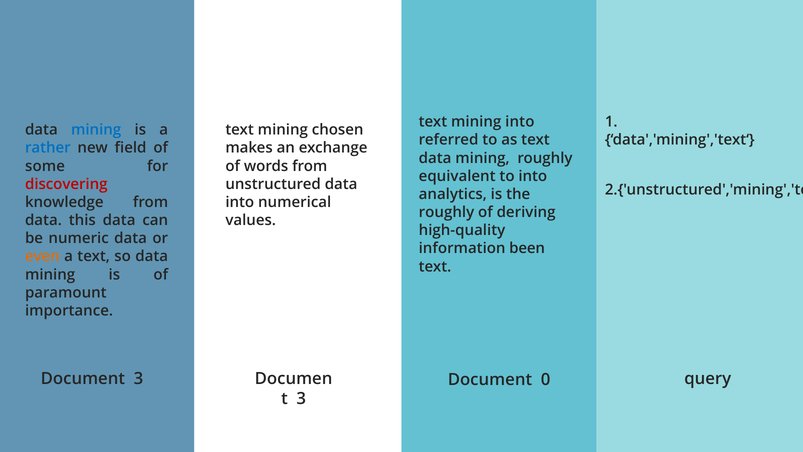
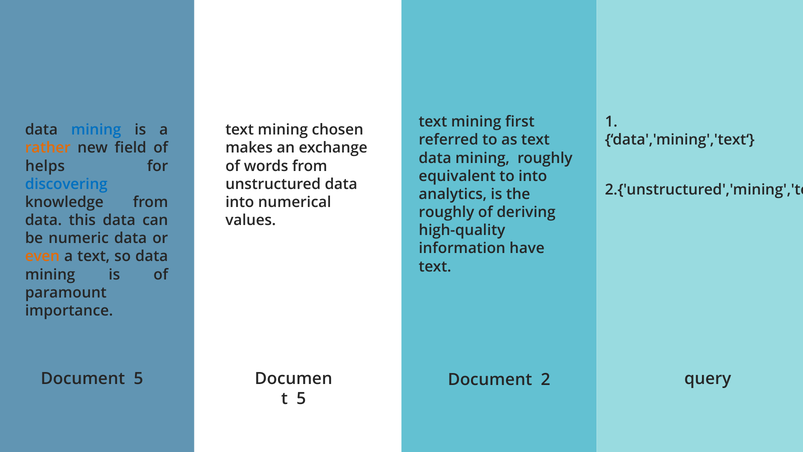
mining into: into -> first (520, 122)
rather colour: blue -> orange (48, 148)
some: some -> helps (45, 166)
discovering colour: red -> blue (66, 184)
been: been -> have (527, 248)
Document 3: 3 -> 5 (138, 378)
0: 0 -> 2 (546, 379)
3: 3 -> 5 (301, 398)
